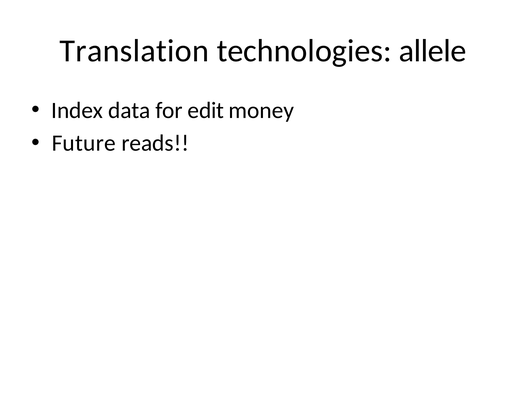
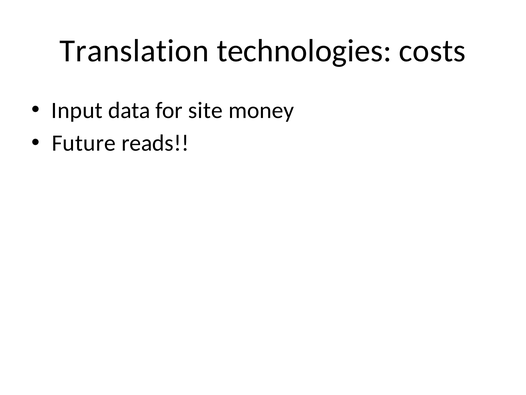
allele: allele -> costs (432, 51)
Index: Index -> Input (77, 110)
edit: edit -> site (206, 110)
